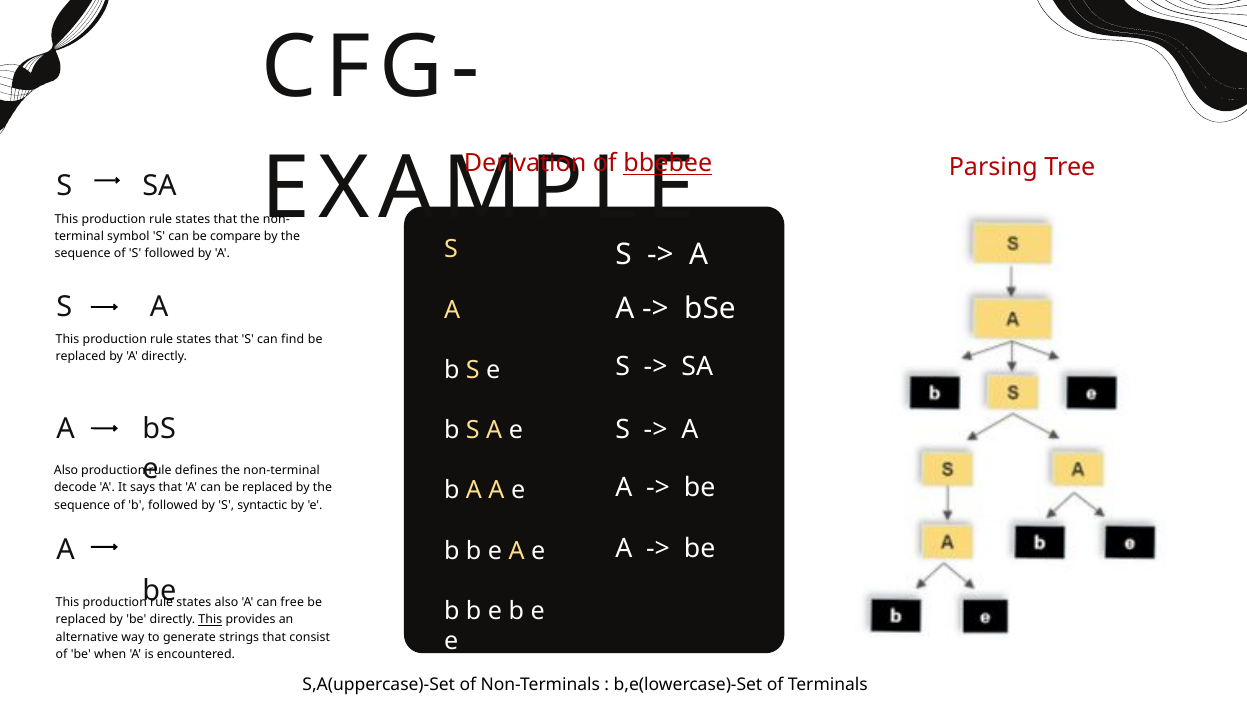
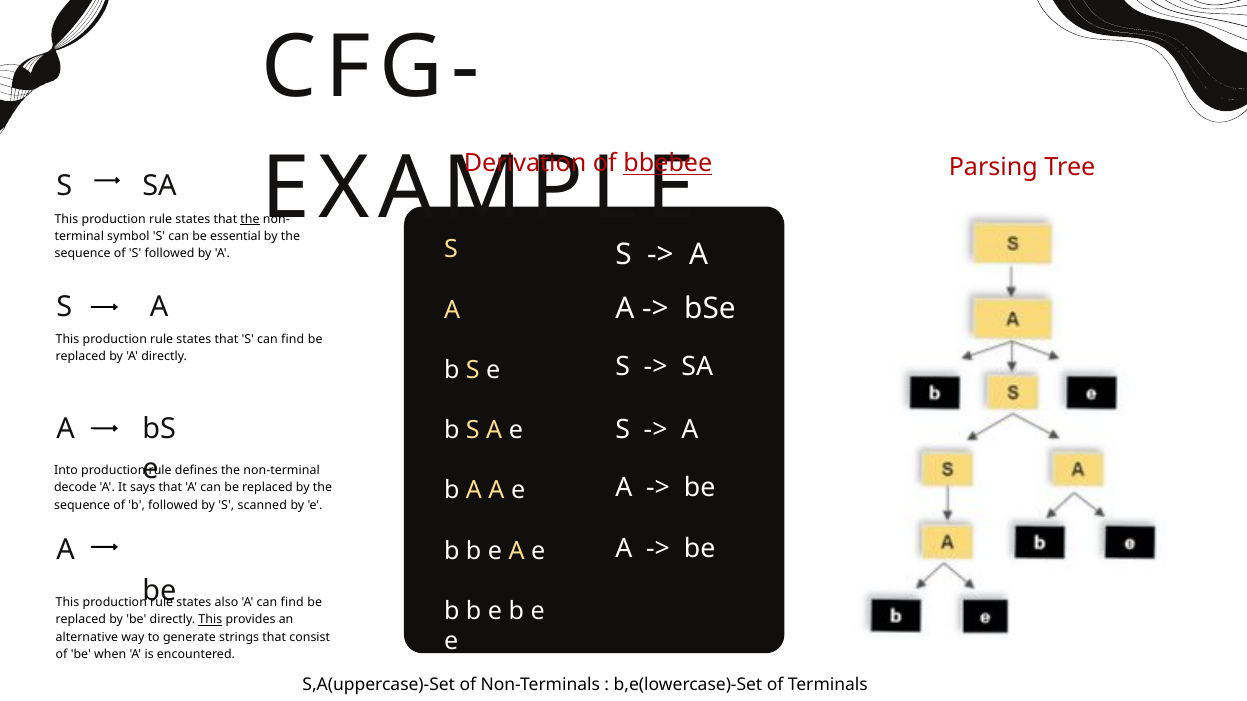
the underline: none -> present (250, 219)
compare: compare -> essential (235, 236)
Also: Also -> Into (66, 470)
syntactic: syntactic -> scanned (262, 505)
A can free: free -> find (292, 603)
